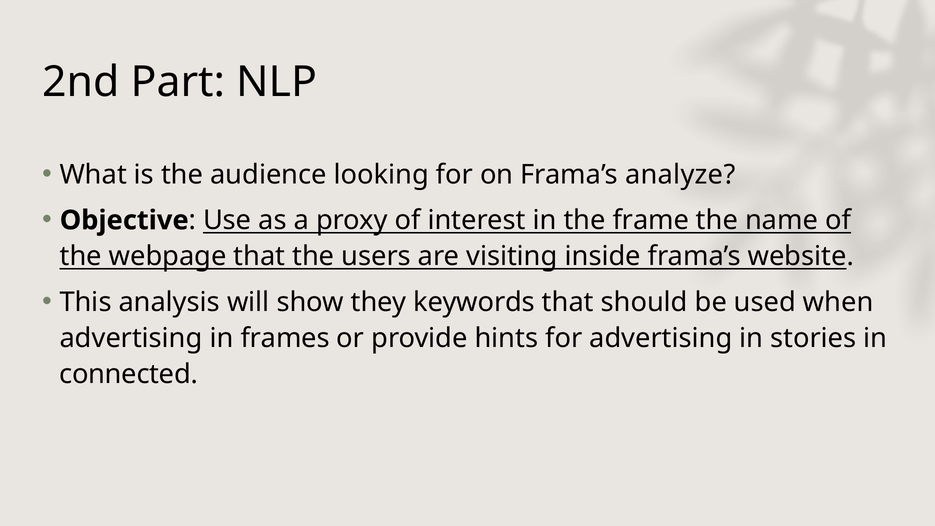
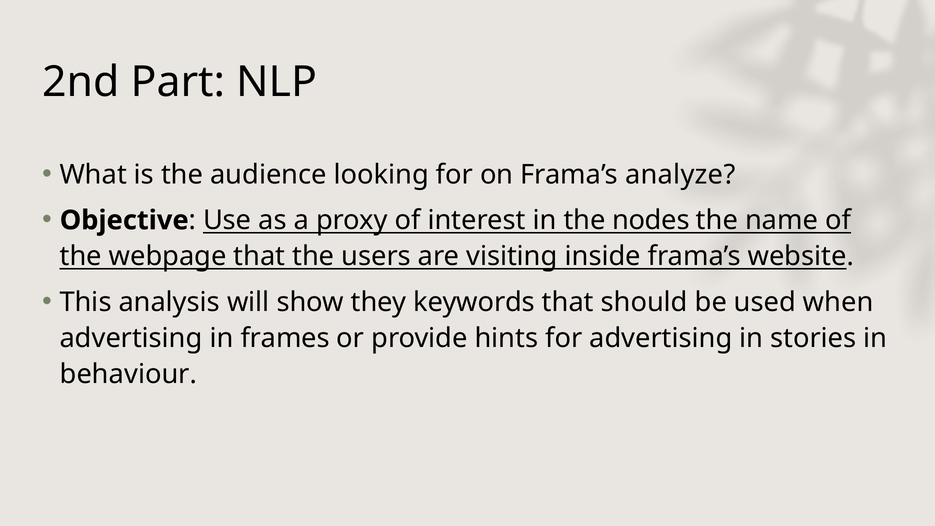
frame: frame -> nodes (651, 220)
connected: connected -> behaviour (128, 374)
